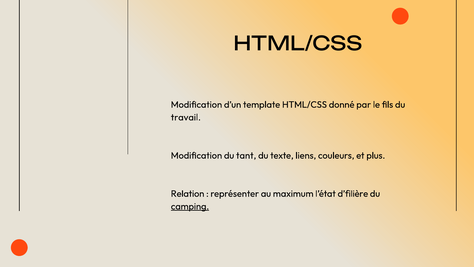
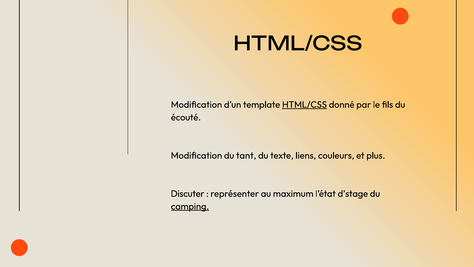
HTML/CSS underline: none -> present (305, 105)
travail: travail -> écouté (186, 117)
Relation: Relation -> Discuter (188, 193)
d’filière: d’filière -> d’stage (353, 193)
